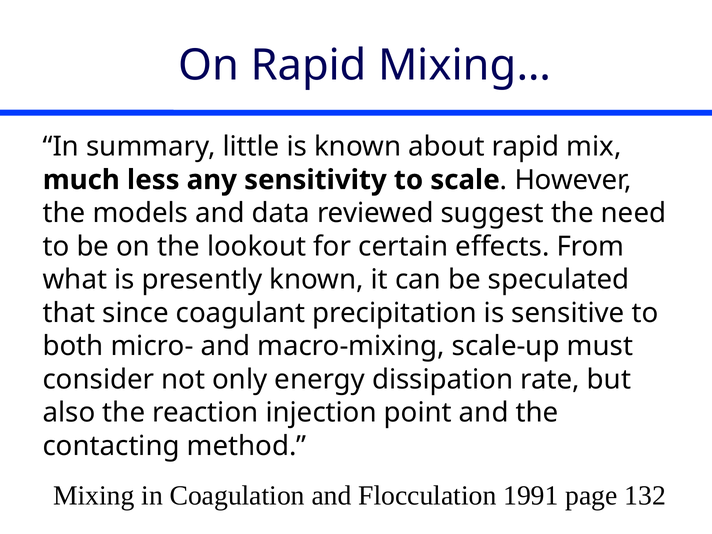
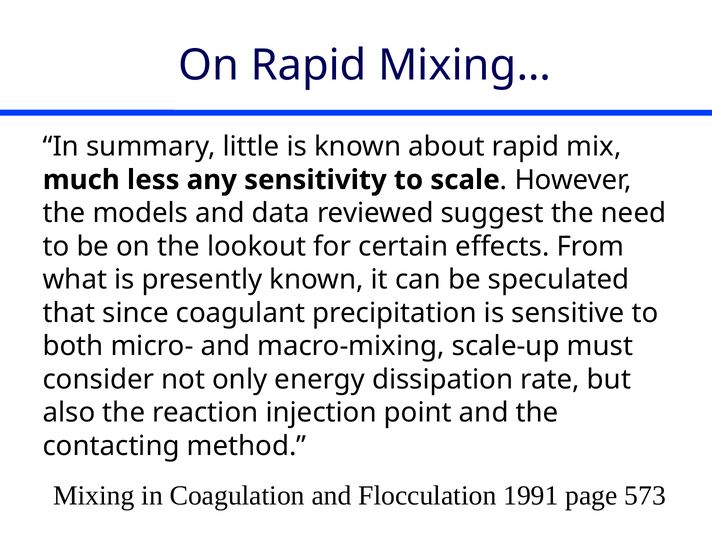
132: 132 -> 573 (645, 496)
